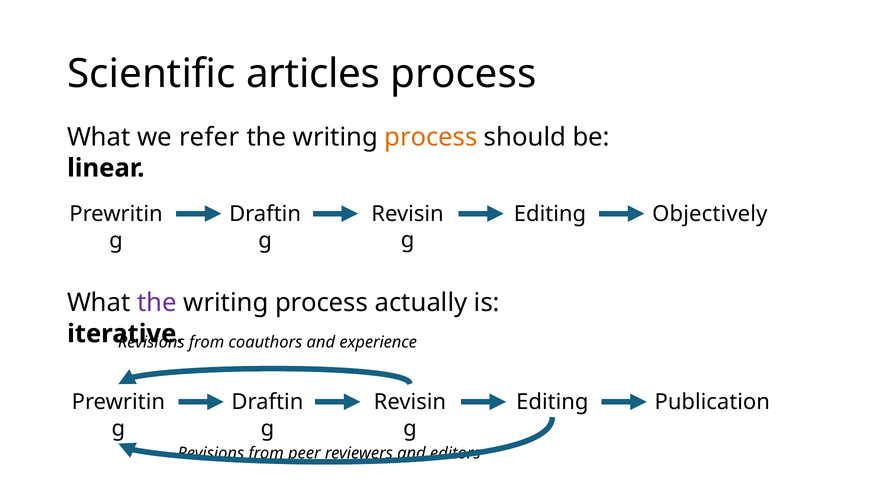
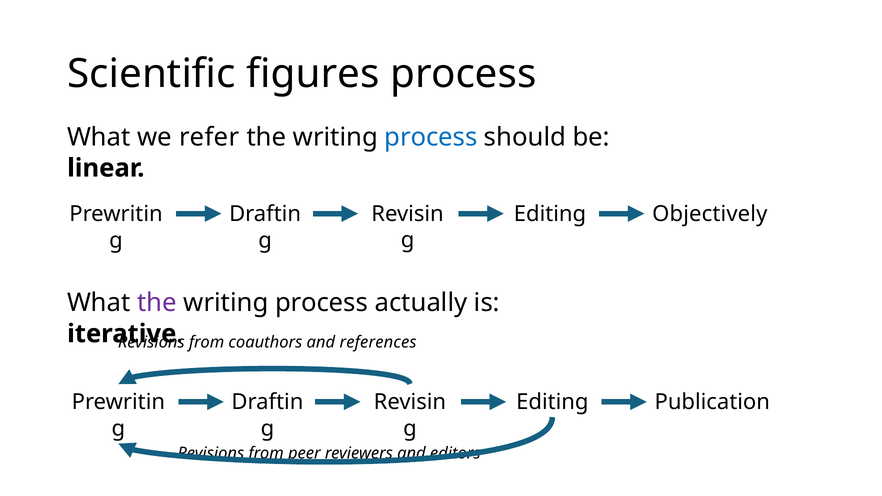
articles: articles -> figures (313, 74)
process colour: orange -> blue (431, 137)
experience: experience -> references (378, 342)
